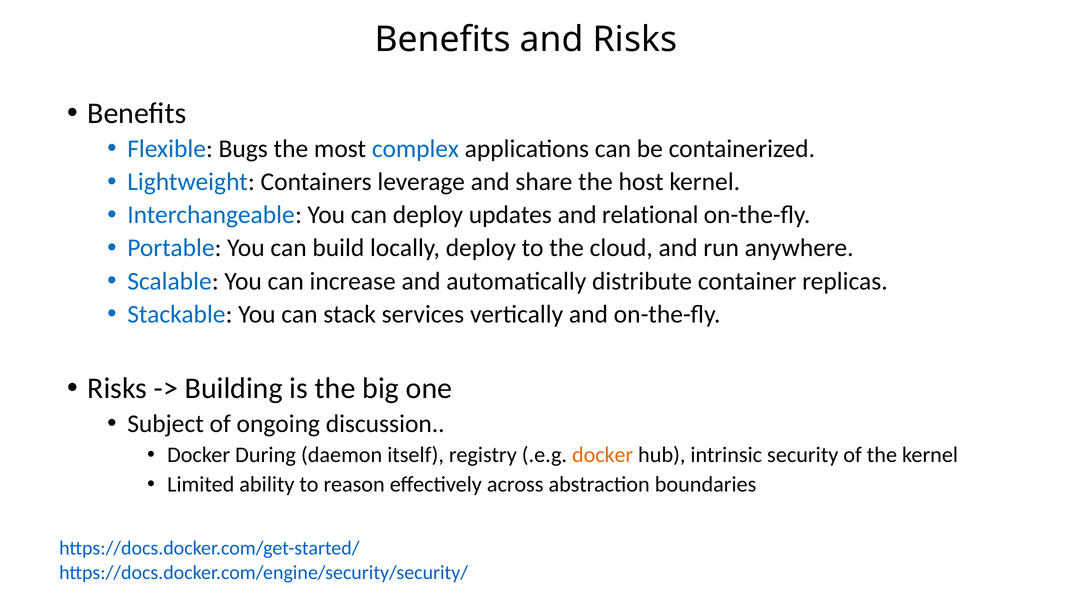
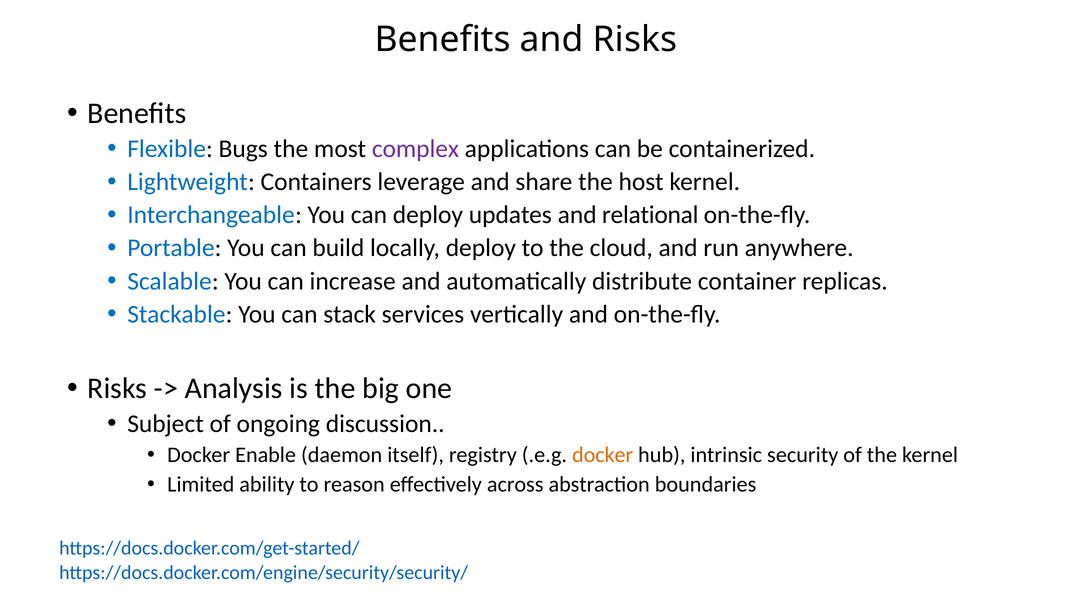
complex colour: blue -> purple (415, 149)
Building: Building -> Analysis (234, 388)
During: During -> Enable (266, 455)
